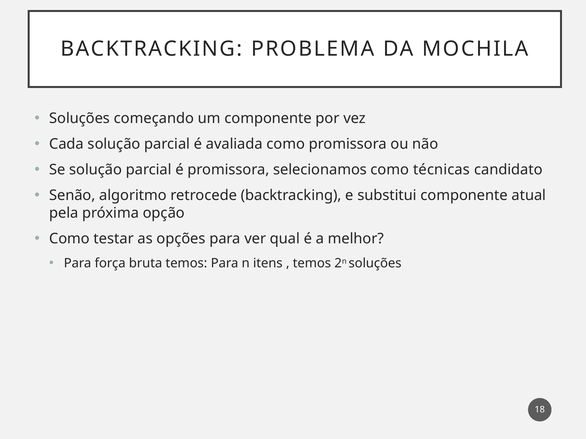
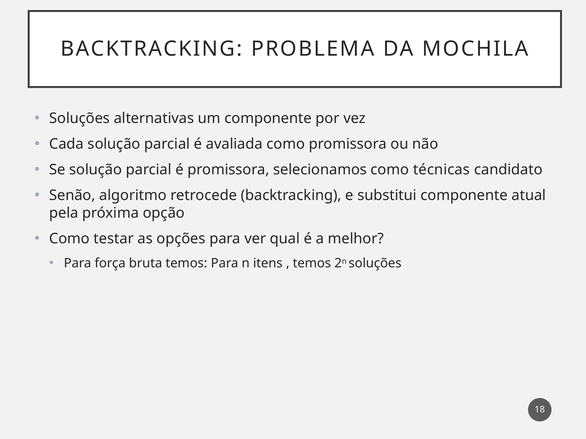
começando: começando -> alternativas (154, 118)
